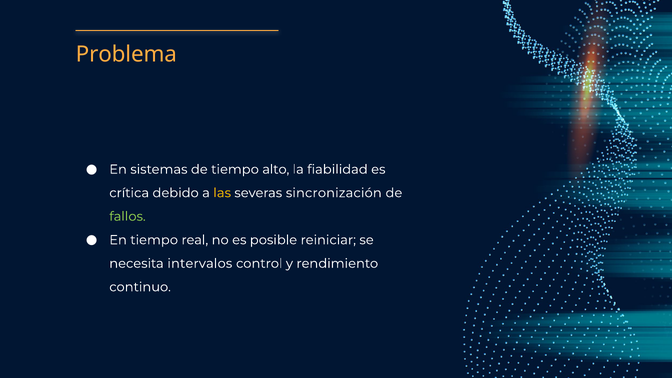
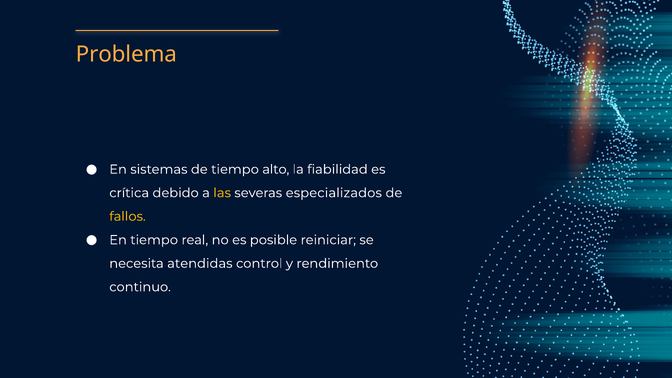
sincronización: sincronización -> especializados (334, 193)
fallos colour: light green -> yellow (127, 216)
intervalos: intervalos -> atendidas (200, 263)
